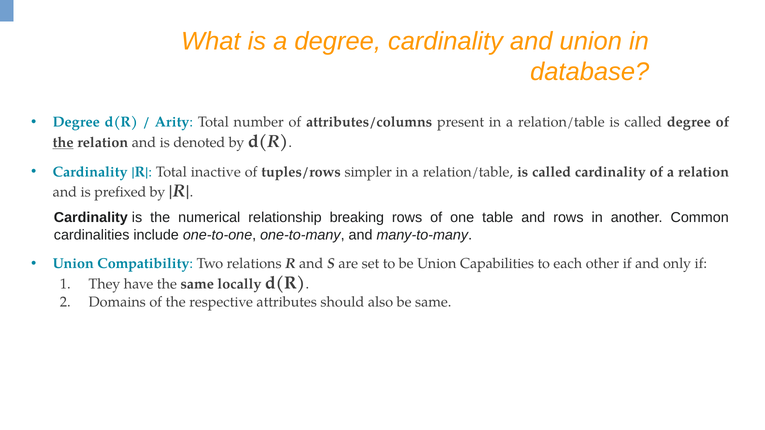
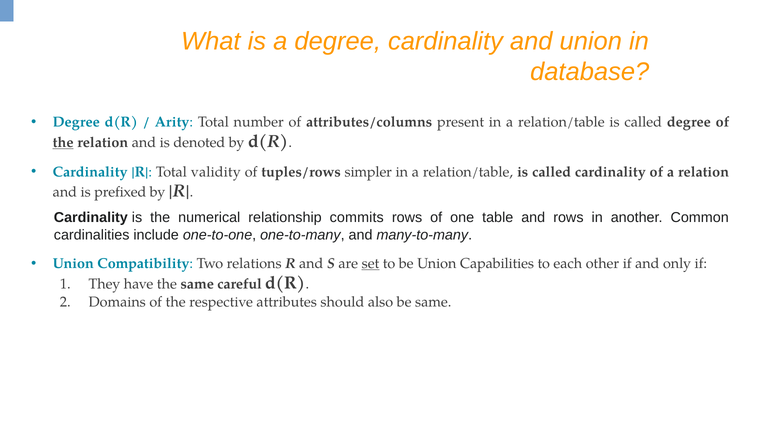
inactive: inactive -> validity (216, 172)
breaking: breaking -> commits (357, 218)
set underline: none -> present (370, 264)
locally: locally -> careful (240, 284)
